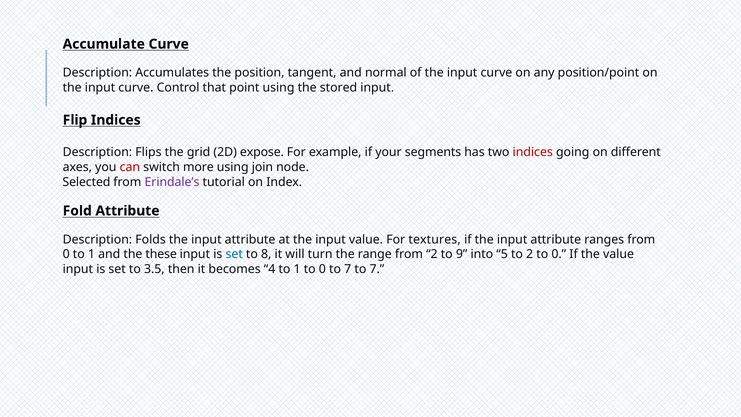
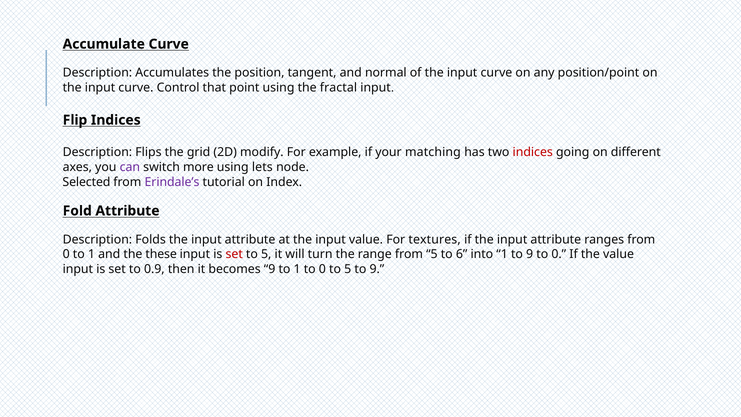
stored: stored -> fractal (338, 87)
expose: expose -> modify (262, 152)
segments: segments -> matching (433, 152)
can colour: red -> purple (130, 167)
join: join -> lets (262, 167)
set colour: blue -> red (234, 254)
8: 8 -> 5 (266, 254)
from 2: 2 -> 5 (432, 254)
9: 9 -> 6 (462, 254)
into 5: 5 -> 1 (502, 254)
2: 2 -> 9 (530, 254)
3.5: 3.5 -> 0.9 (154, 269)
becomes 4: 4 -> 9 (270, 269)
0 to 7: 7 -> 5 (348, 269)
7: 7 -> 9 (377, 269)
